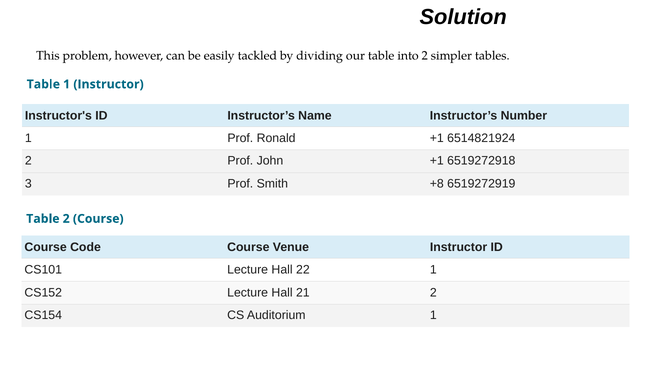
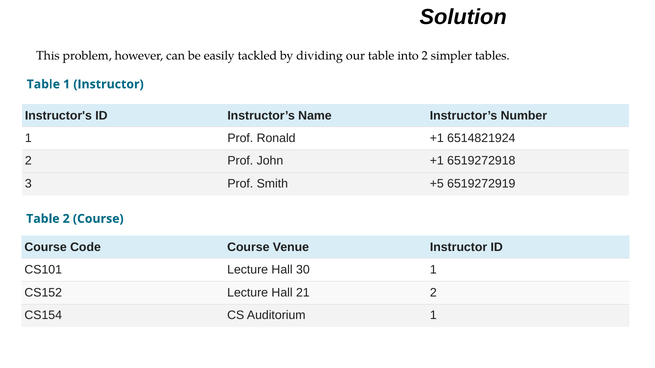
+8: +8 -> +5 (437, 184)
22: 22 -> 30 (303, 270)
